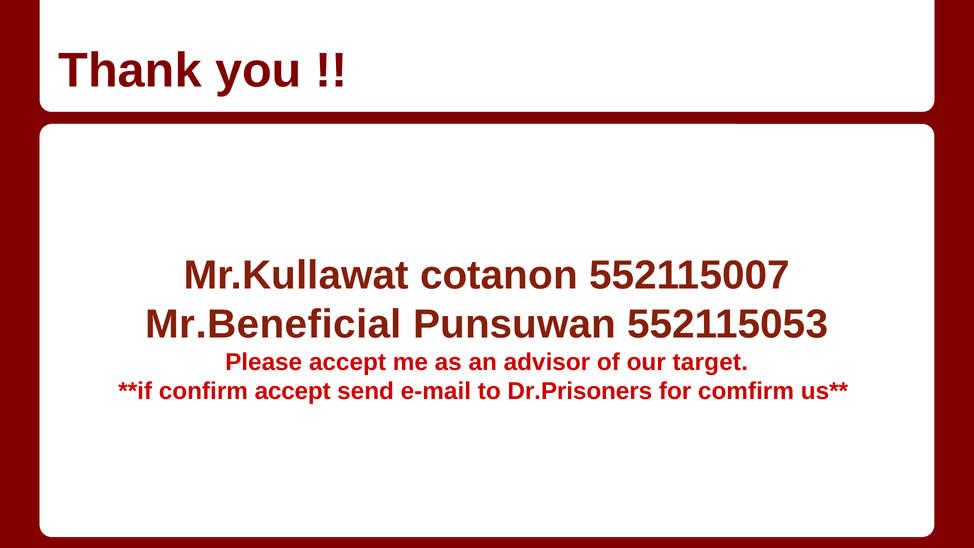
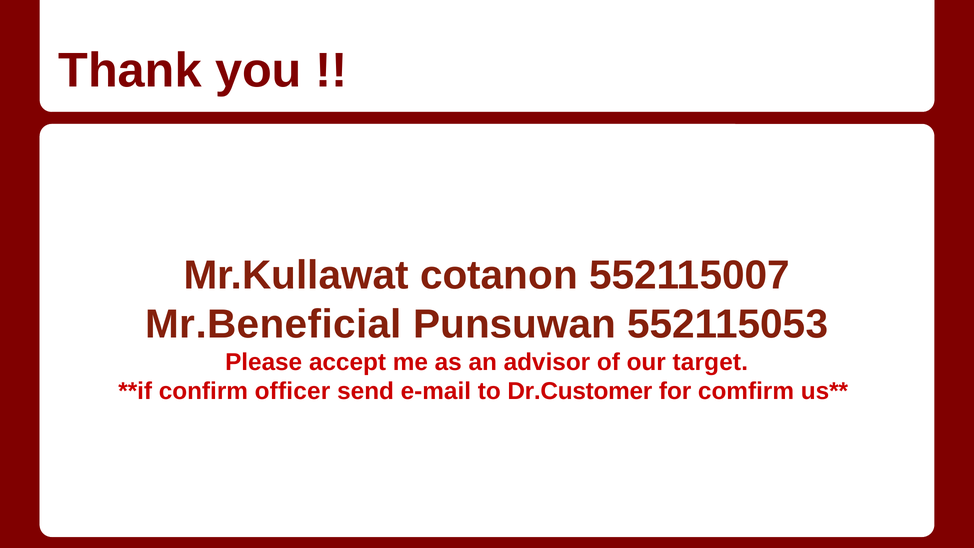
confirm accept: accept -> officer (292, 391)
Dr.Prisoners: Dr.Prisoners -> Dr.Customer (580, 391)
